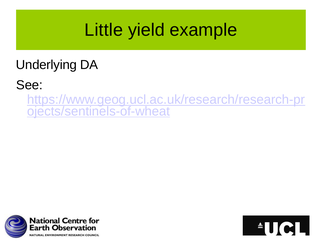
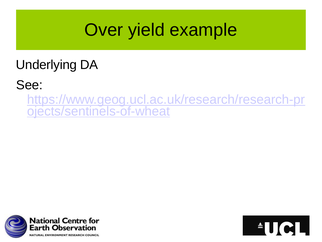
Little: Little -> Over (104, 30)
